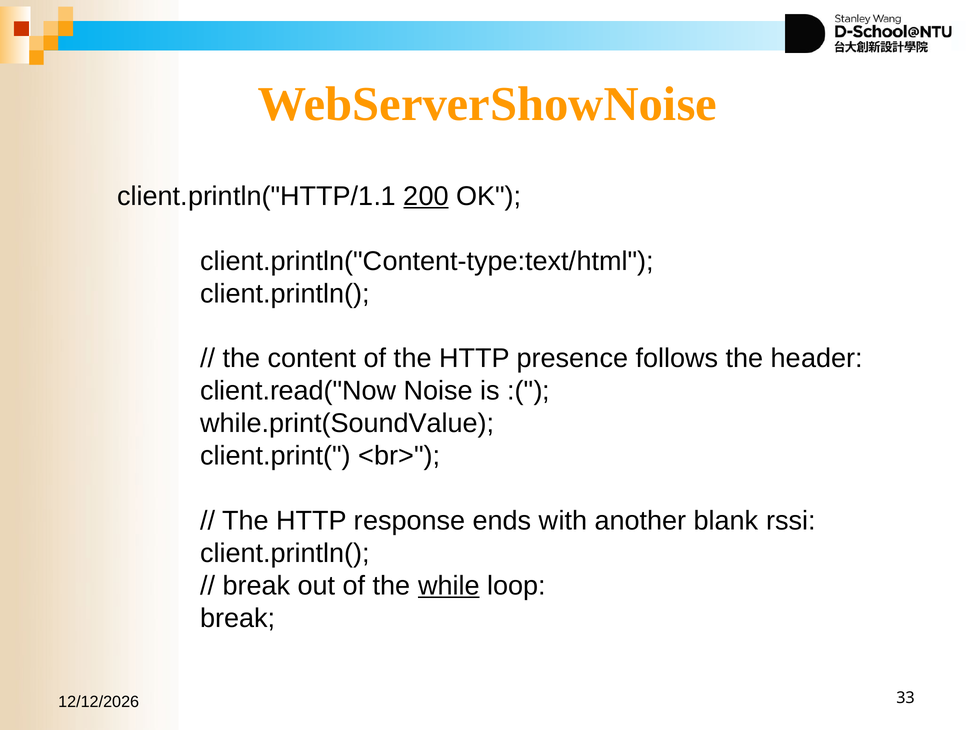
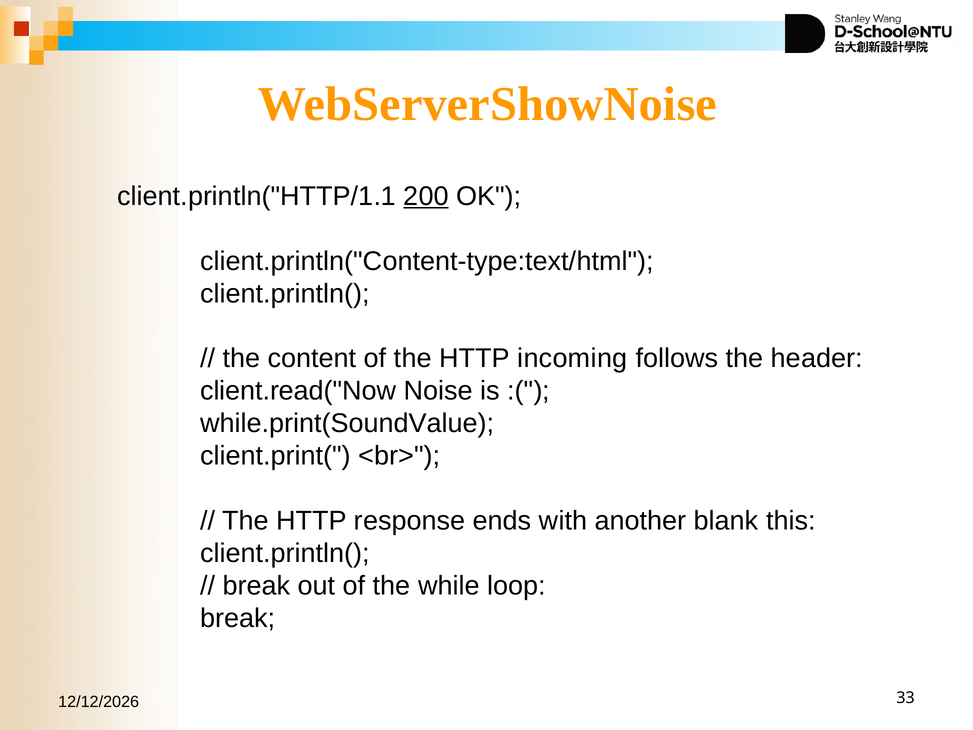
presence: presence -> incoming (572, 358)
rssi: rssi -> this (791, 521)
while underline: present -> none (449, 586)
